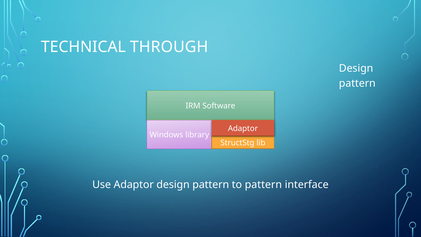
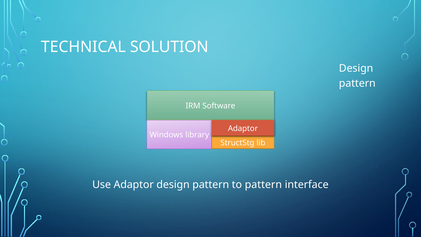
THROUGH: THROUGH -> SOLUTION (169, 47)
